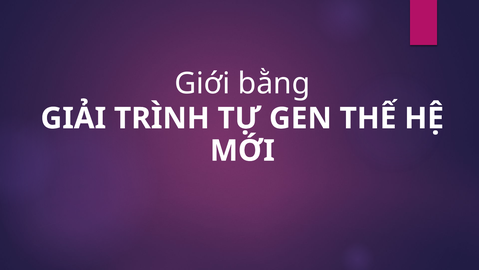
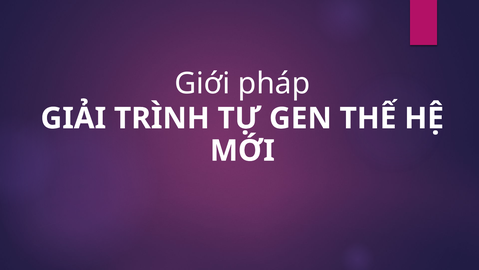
bằng: bằng -> pháp (274, 83)
